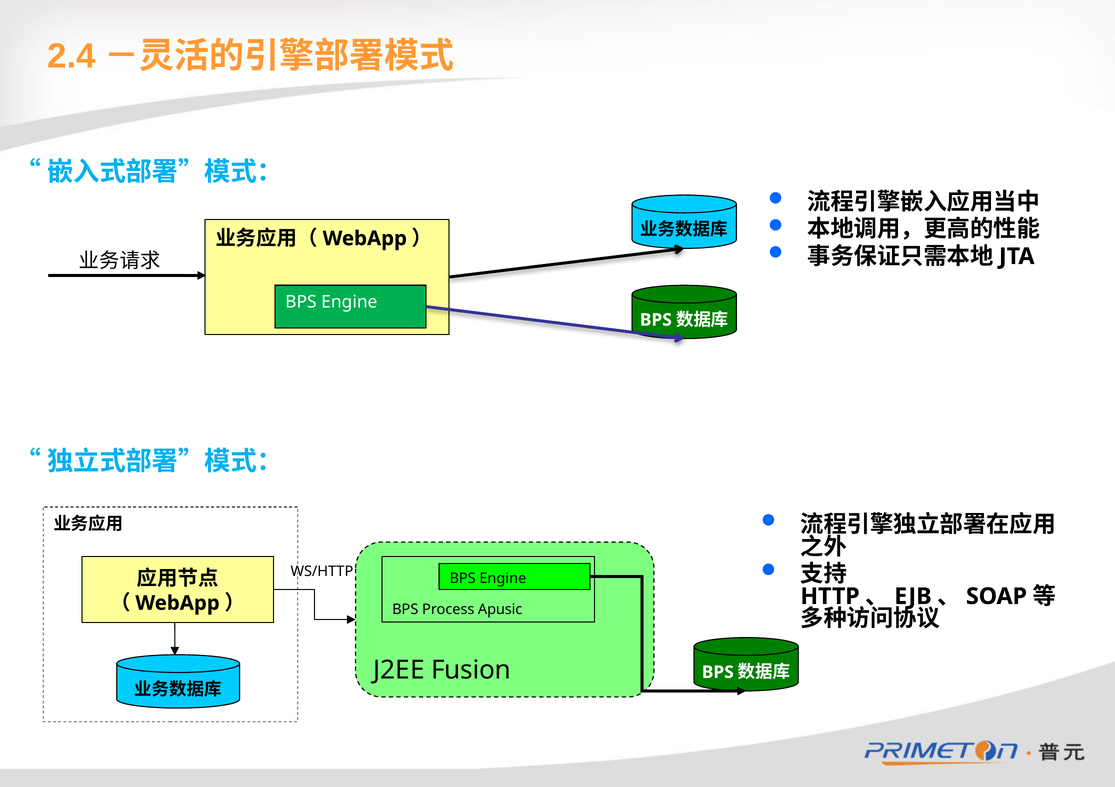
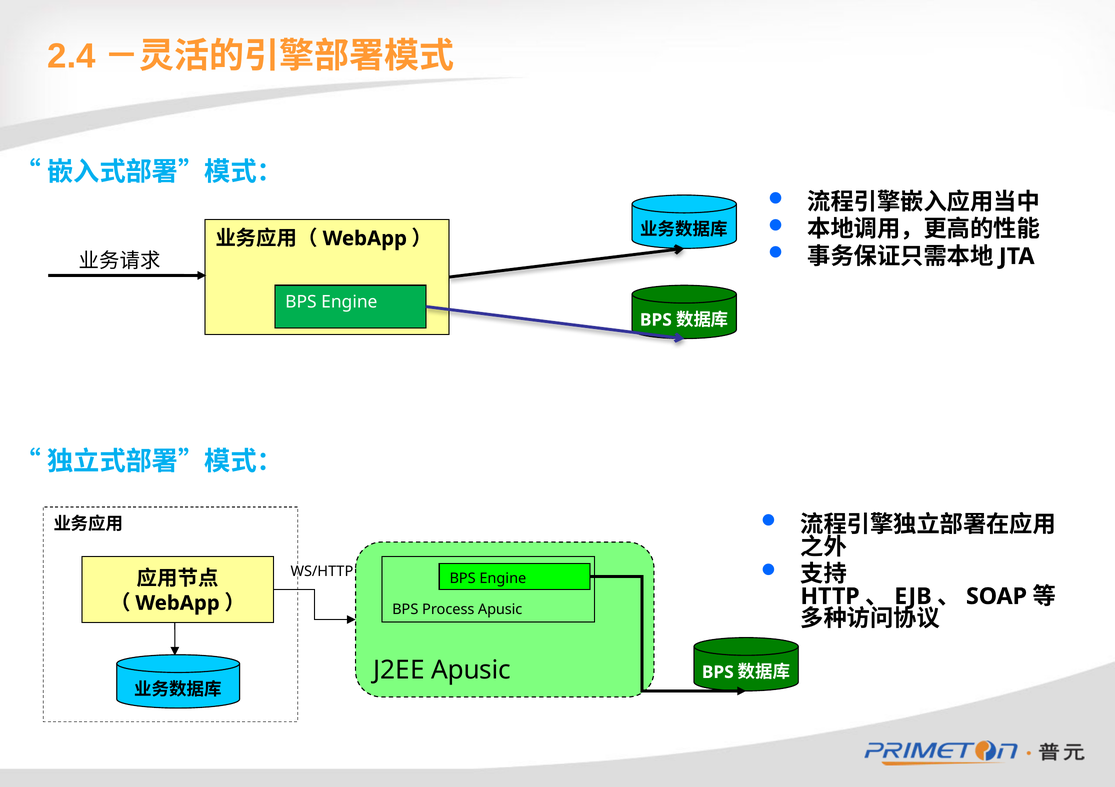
J2EE Fusion: Fusion -> Apusic (471, 670)
